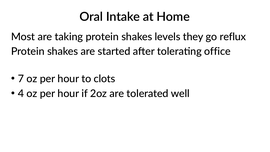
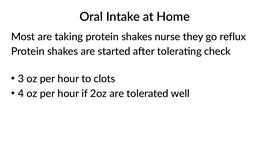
levels: levels -> nurse (167, 37)
office: office -> check (217, 51)
7: 7 -> 3 (21, 79)
